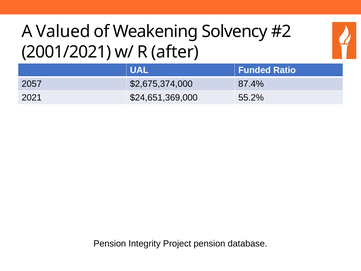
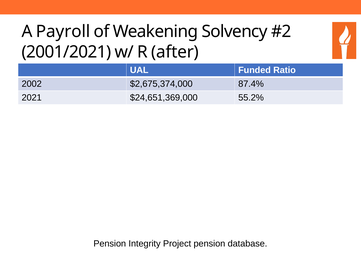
Valued: Valued -> Payroll (63, 32)
2057: 2057 -> 2002 (32, 84)
